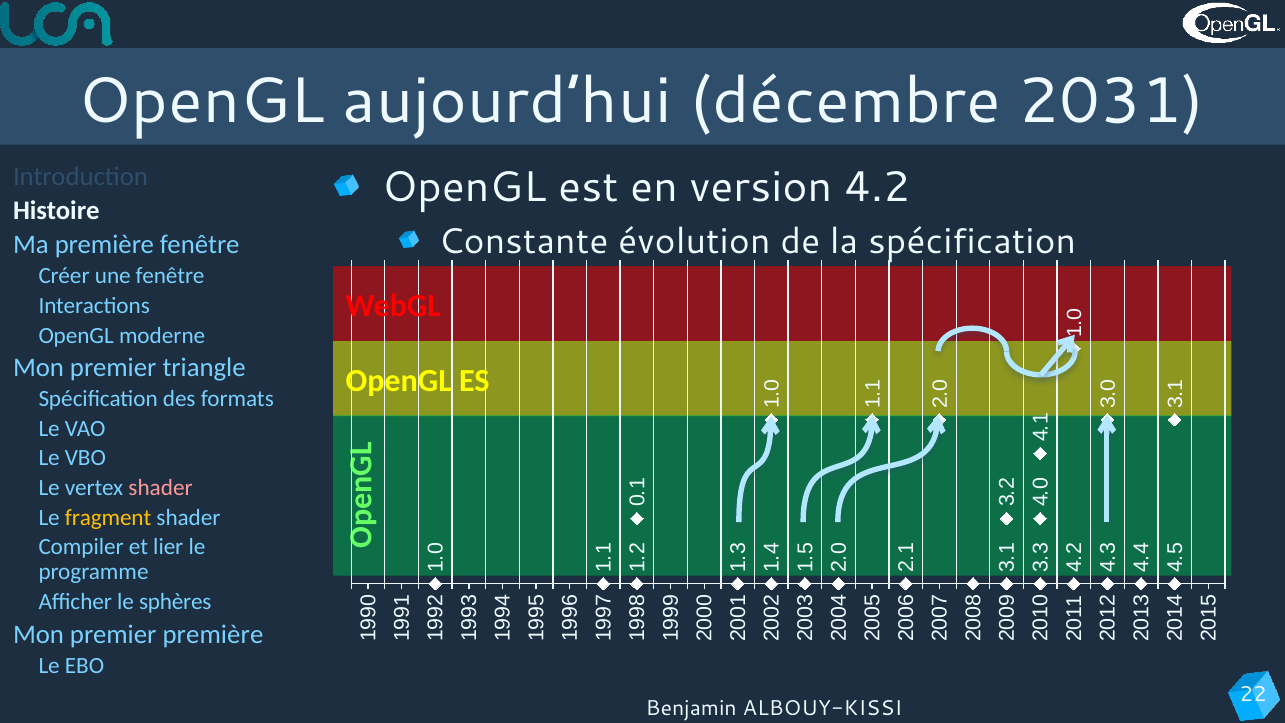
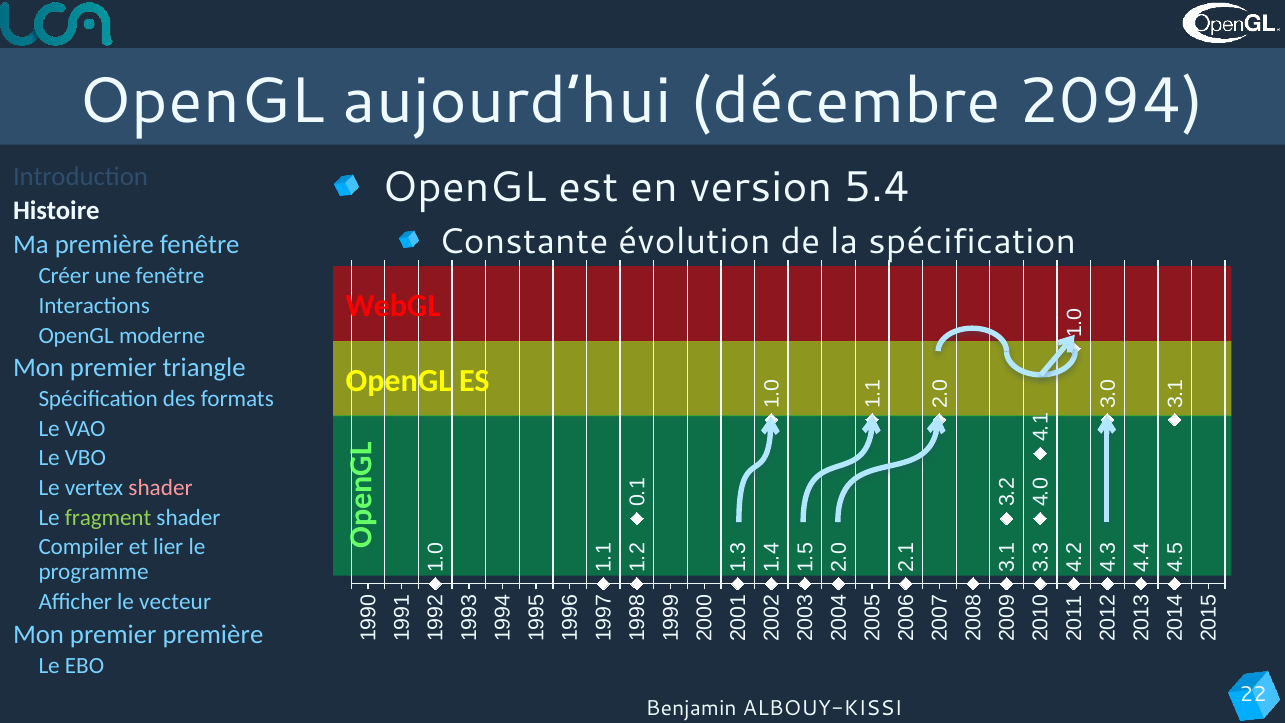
2031: 2031 -> 2094 (1112, 101)
4.2: 4.2 -> 5.4 (877, 188)
fragment colour: yellow -> light green (108, 517)
sphères: sphères -> vecteur (175, 602)
